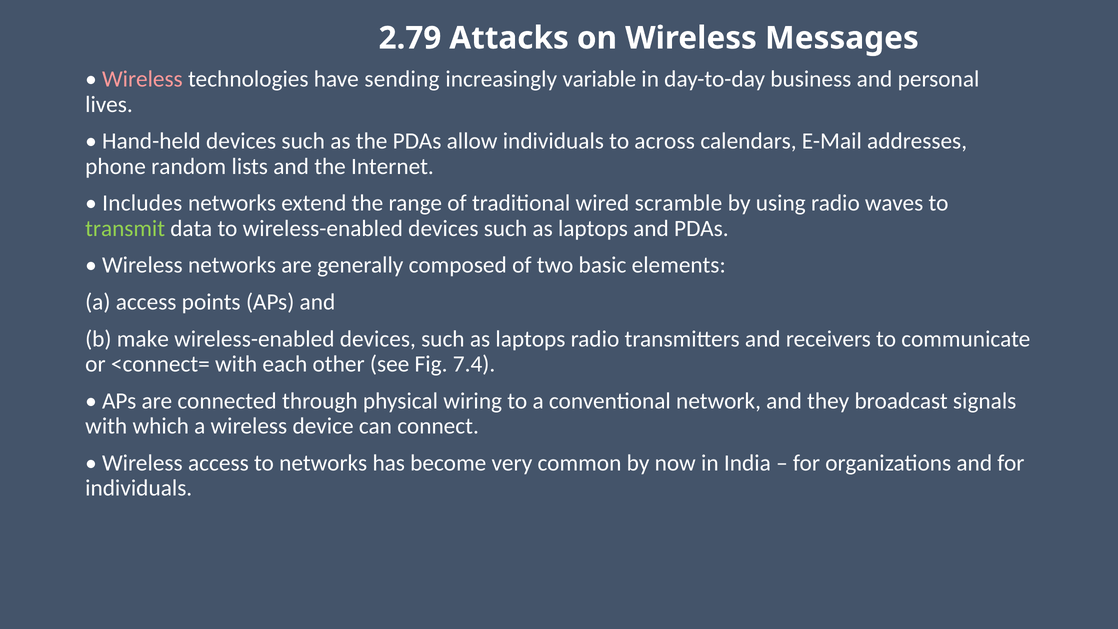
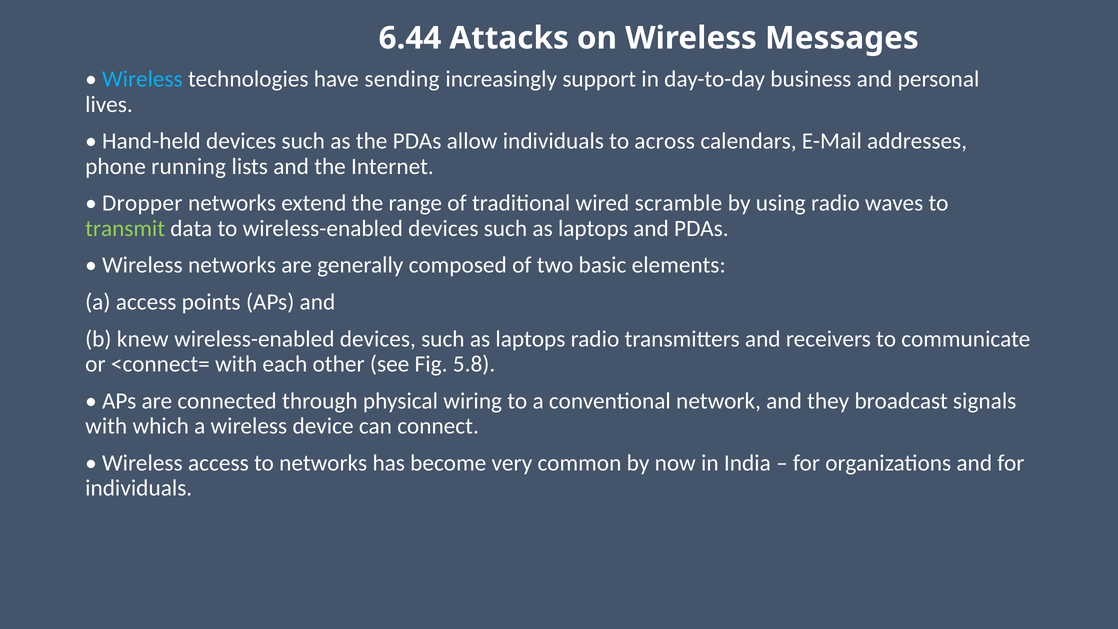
2.79: 2.79 -> 6.44 (410, 38)
Wireless colour: pink -> light blue (142, 79)
variable: variable -> support (599, 79)
random: random -> running (189, 166)
Includes: Includes -> Dropper (142, 203)
make: make -> knew (143, 339)
7.4: 7.4 -> 5.8 (474, 364)
